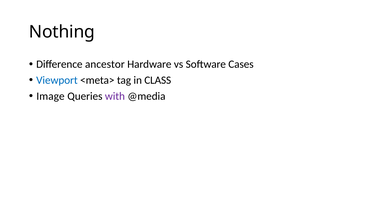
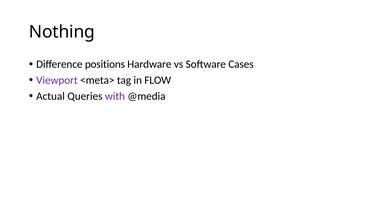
ancestor: ancestor -> positions (105, 64)
Viewport colour: blue -> purple (57, 80)
CLASS: CLASS -> FLOW (158, 80)
Image: Image -> Actual (51, 96)
